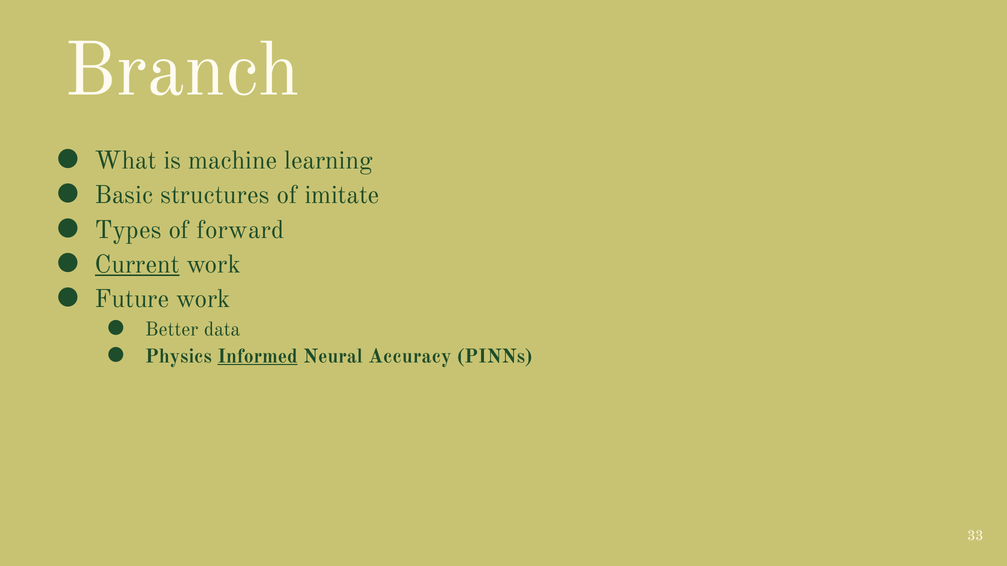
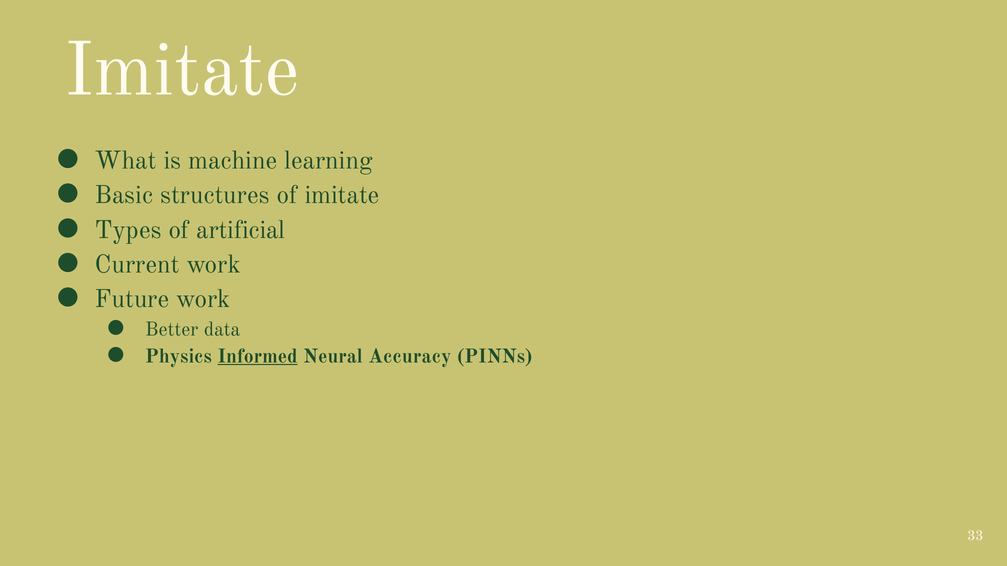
Branch: Branch -> Imitate (182, 70)
forward: forward -> artificial (241, 230)
Current underline: present -> none (137, 265)
